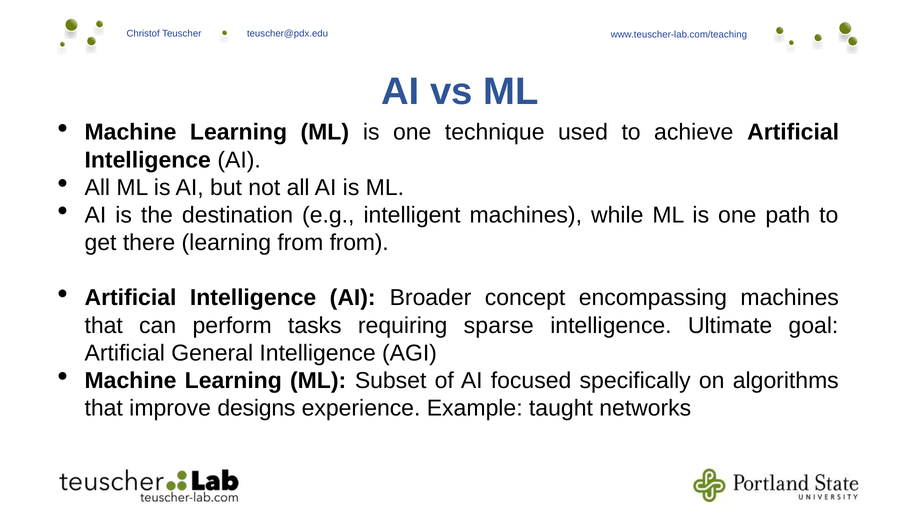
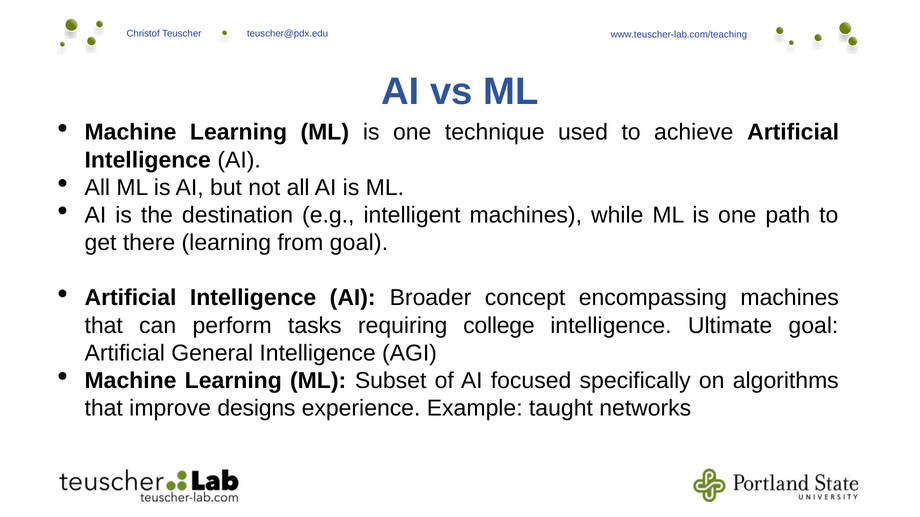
from from: from -> goal (359, 243)
sparse: sparse -> college (499, 326)
